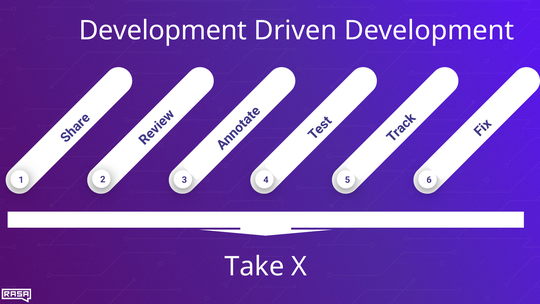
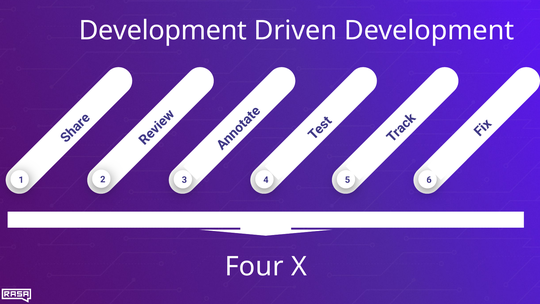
Take: Take -> Four (254, 266)
